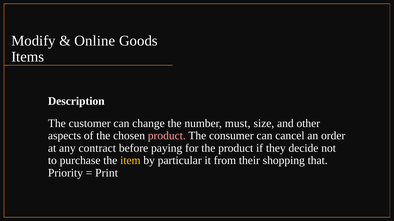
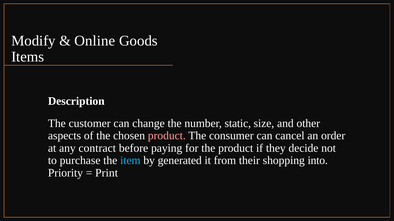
must: must -> static (238, 124)
item colour: yellow -> light blue (130, 161)
particular: particular -> generated (180, 161)
that: that -> into (318, 161)
